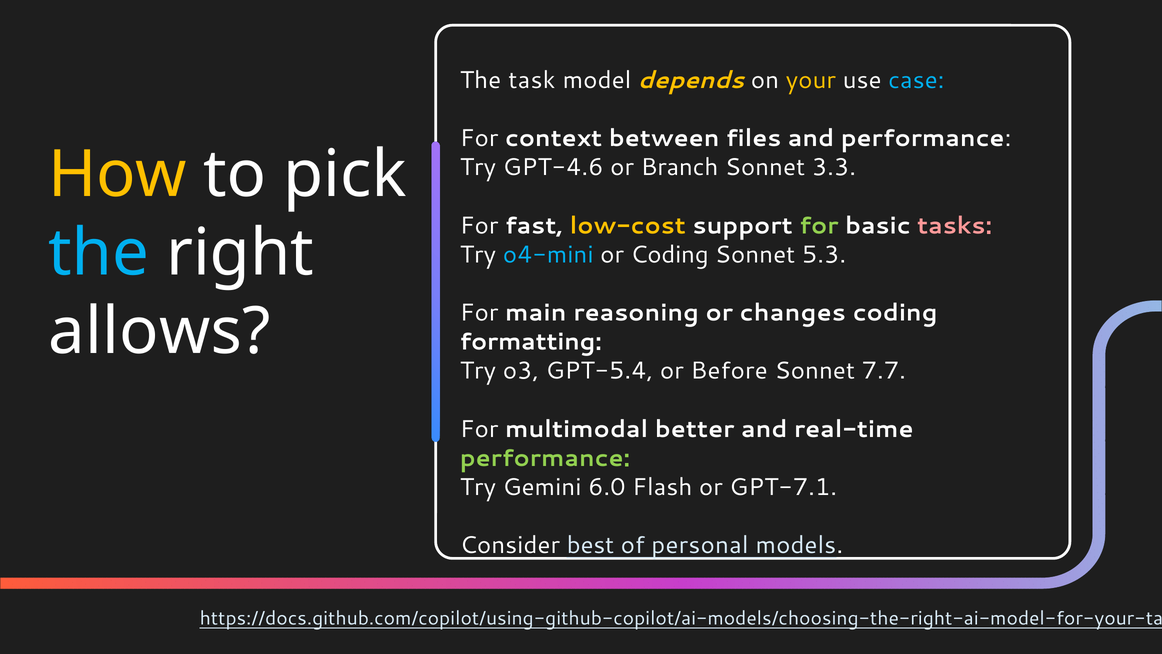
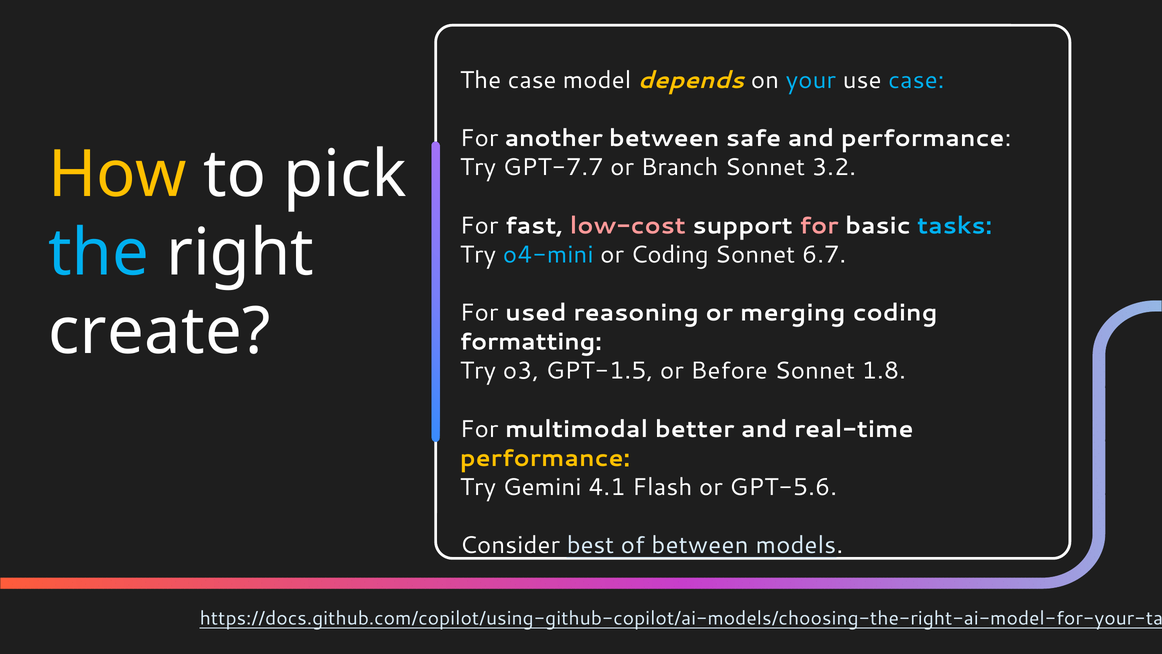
The task: task -> case (532, 80)
your colour: yellow -> light blue (811, 80)
context: context -> another (554, 138)
files: files -> safe (754, 138)
GPT-4.6: GPT-4.6 -> GPT-7.7 (553, 167)
3.3: 3.3 -> 3.2 (834, 167)
low-cost colour: yellow -> pink (628, 225)
for colour: light green -> pink (819, 225)
tasks colour: pink -> light blue (955, 225)
5.3: 5.3 -> 6.7 (824, 254)
main: main -> used (536, 313)
changes: changes -> merging (793, 313)
allows: allows -> create (159, 331)
GPT-5.4: GPT-5.4 -> GPT-1.5 (600, 371)
7.7: 7.7 -> 1.8 (884, 371)
performance colour: light green -> yellow (545, 458)
6.0: 6.0 -> 4.1 (607, 487)
GPT-7.1: GPT-7.1 -> GPT-5.6 (783, 487)
of personal: personal -> between (700, 545)
